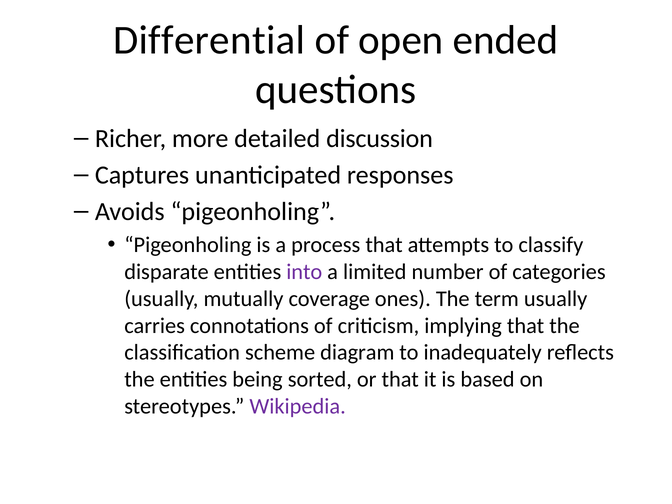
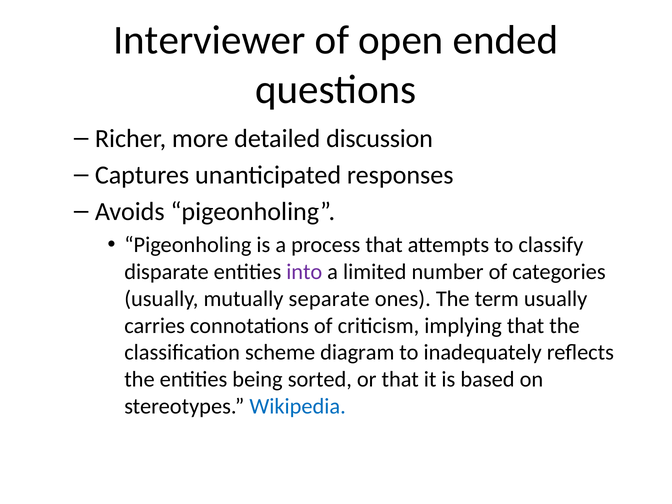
Differential: Differential -> Interviewer (209, 40)
coverage: coverage -> separate (329, 299)
Wikipedia colour: purple -> blue (298, 406)
